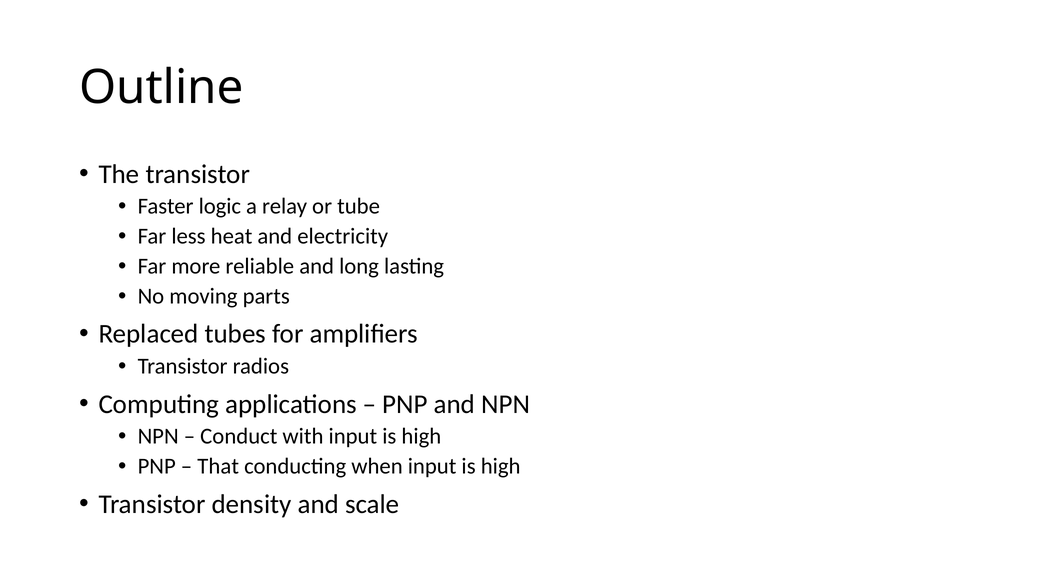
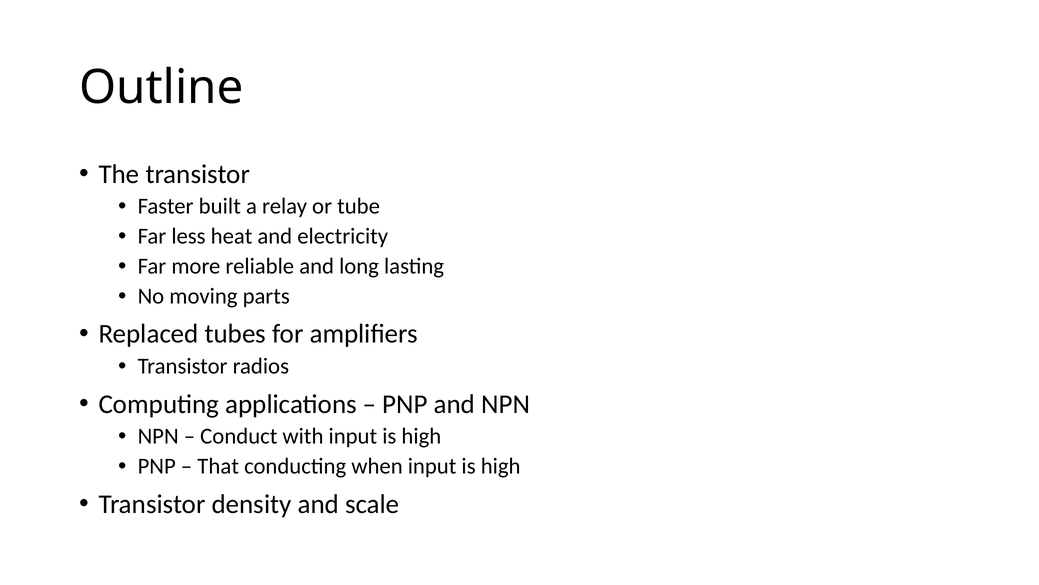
logic: logic -> built (220, 206)
